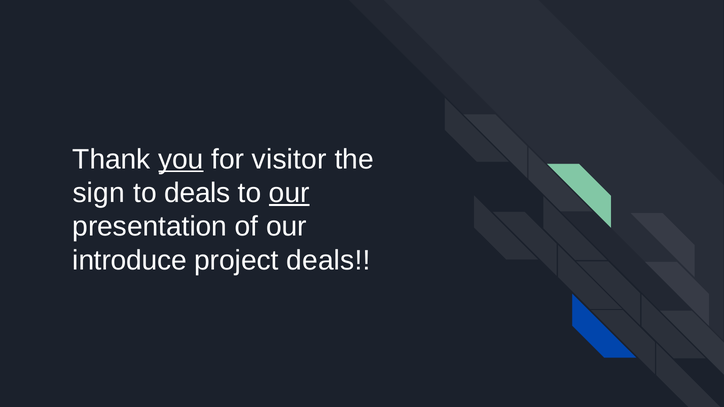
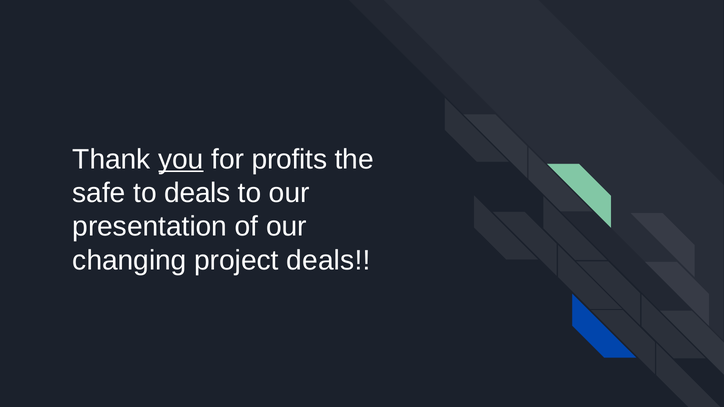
visitor: visitor -> profits (290, 159)
sign: sign -> safe (99, 193)
our underline: present -> none (289, 193)
introduce: introduce -> changing (129, 261)
